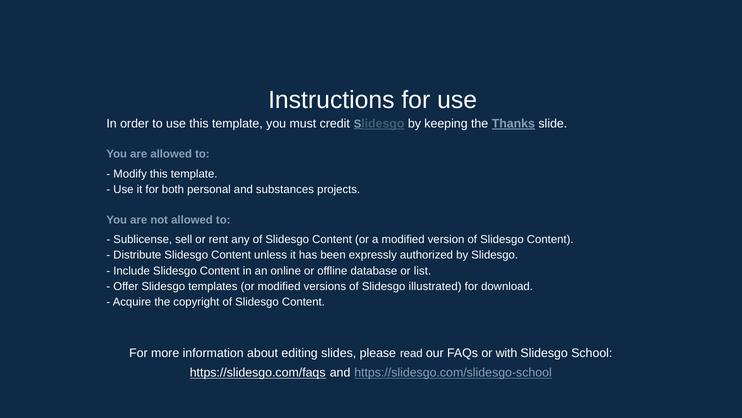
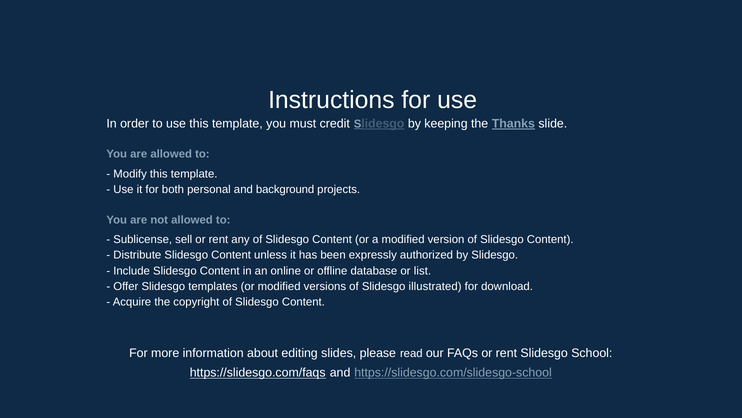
substances: substances -> background (285, 189)
FAQs or with: with -> rent (506, 353)
